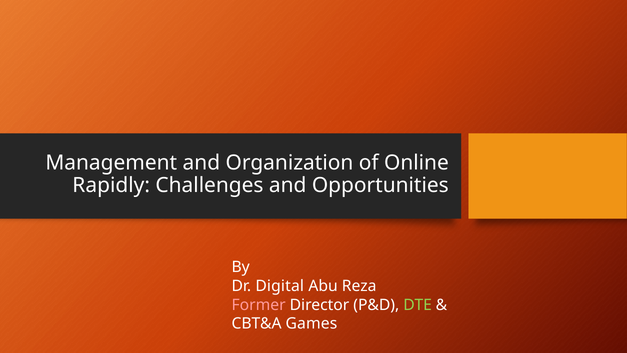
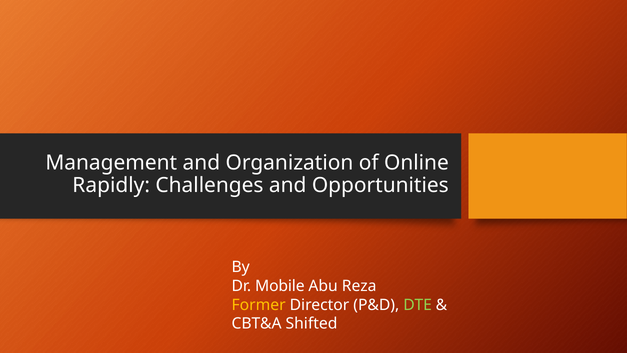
Digital: Digital -> Mobile (280, 286)
Former colour: pink -> yellow (259, 305)
Games: Games -> Shifted (312, 323)
